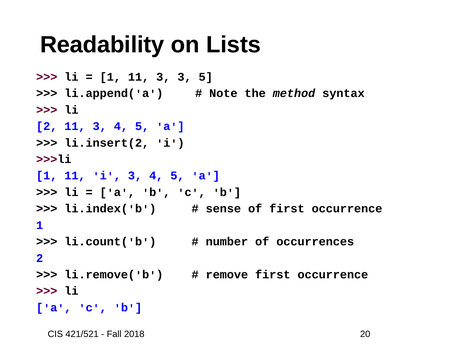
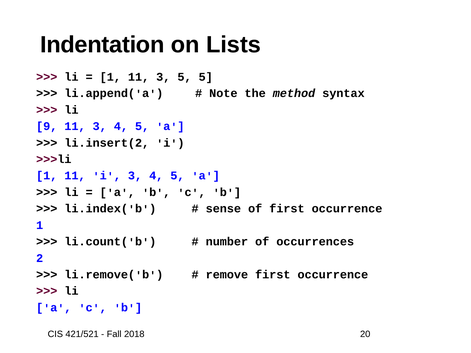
Readability: Readability -> Indentation (102, 45)
3 3: 3 -> 5 (185, 77)
2: 2 -> 9 (47, 126)
